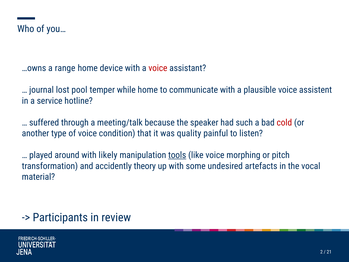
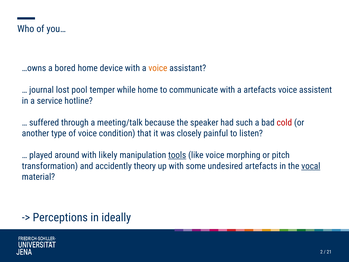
range: range -> bored (65, 68)
voice colour: red -> orange (158, 68)
a plausible: plausible -> artefacts (260, 90)
quality: quality -> closely (189, 133)
vocal underline: none -> present (311, 166)
Participants: Participants -> Perceptions (60, 217)
review: review -> ideally (116, 217)
